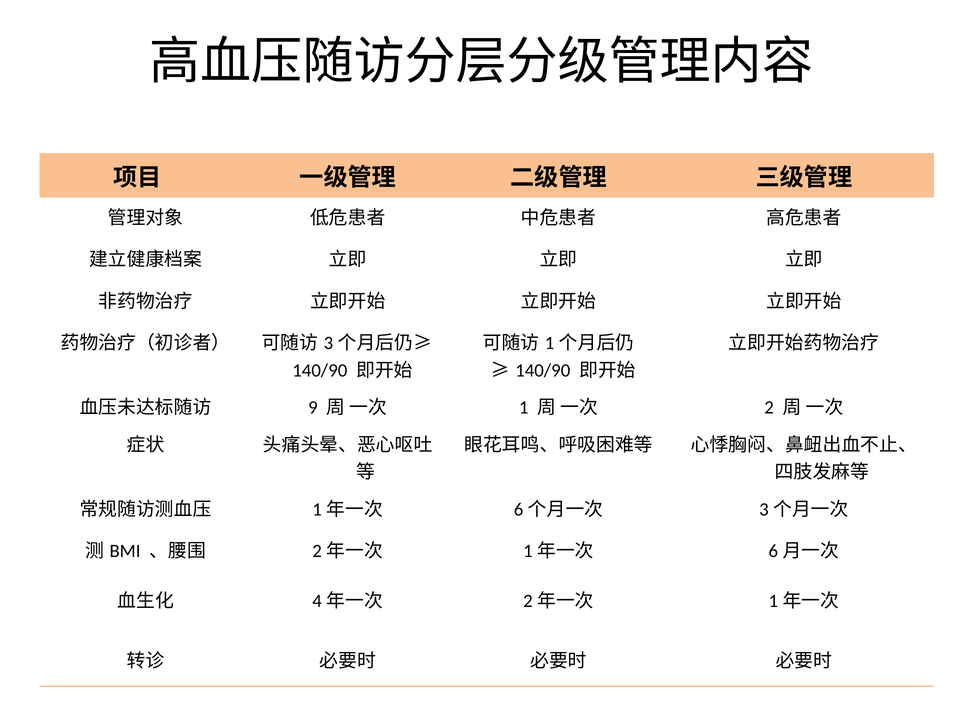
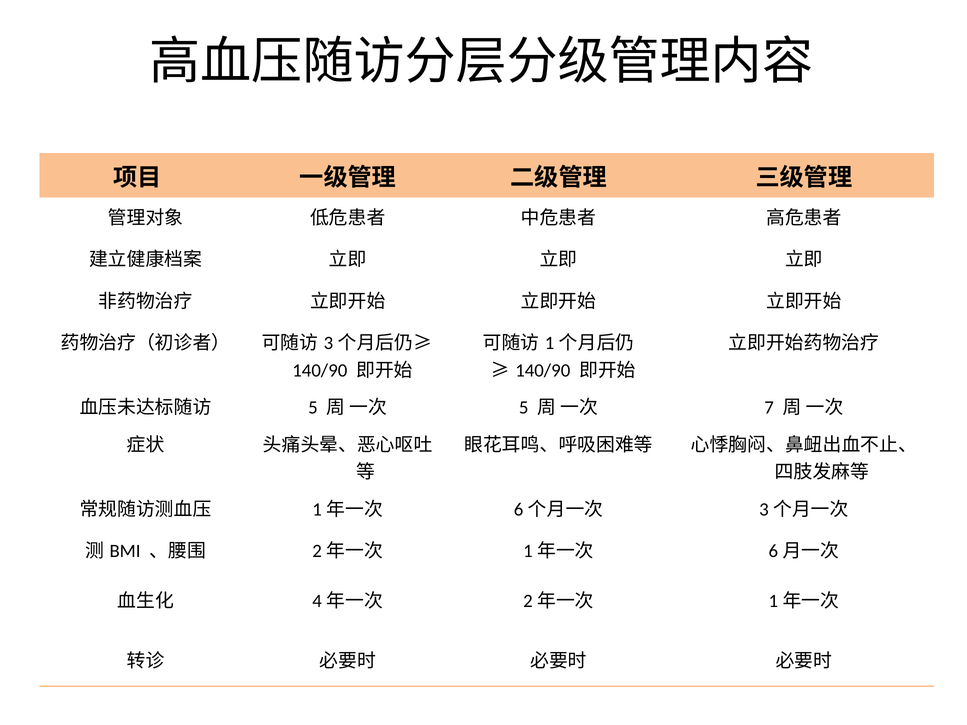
9: 9 -> 5 (313, 408)
1: 1 -> 5 (524, 408)
2: 2 -> 7 (769, 408)
